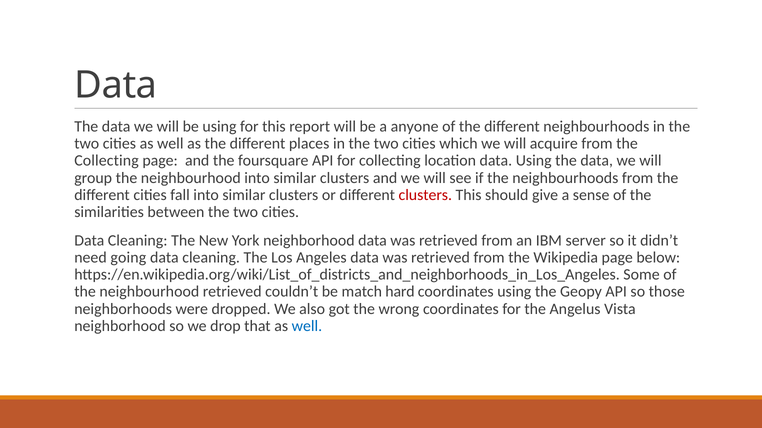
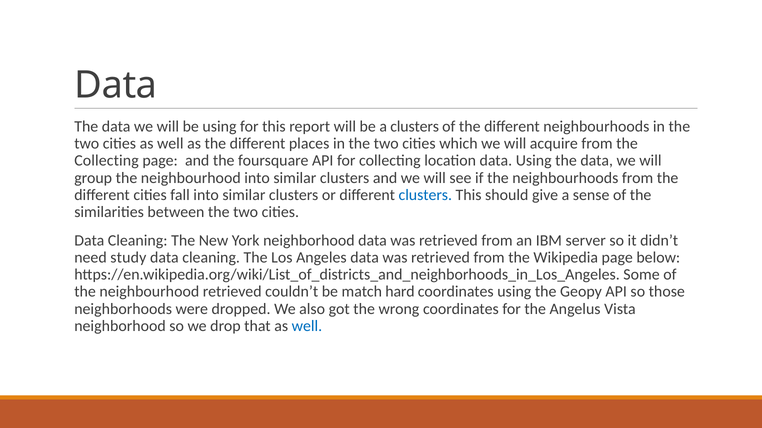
a anyone: anyone -> clusters (415, 127)
clusters colour: red -> blue (425, 195)
going: going -> study (128, 258)
